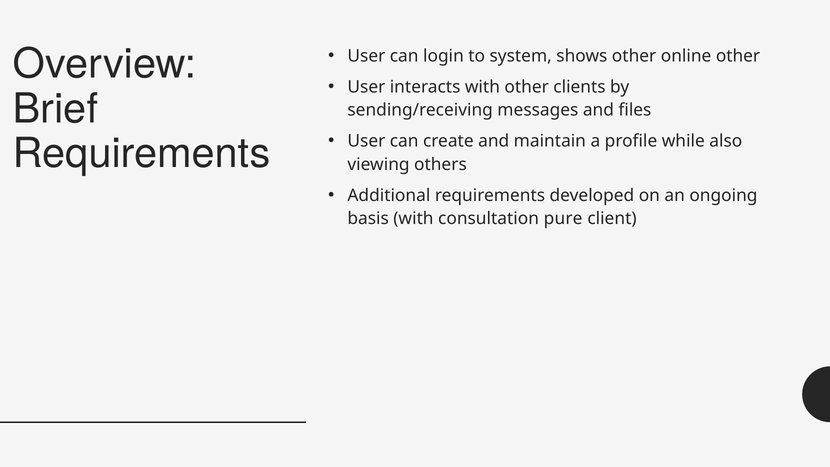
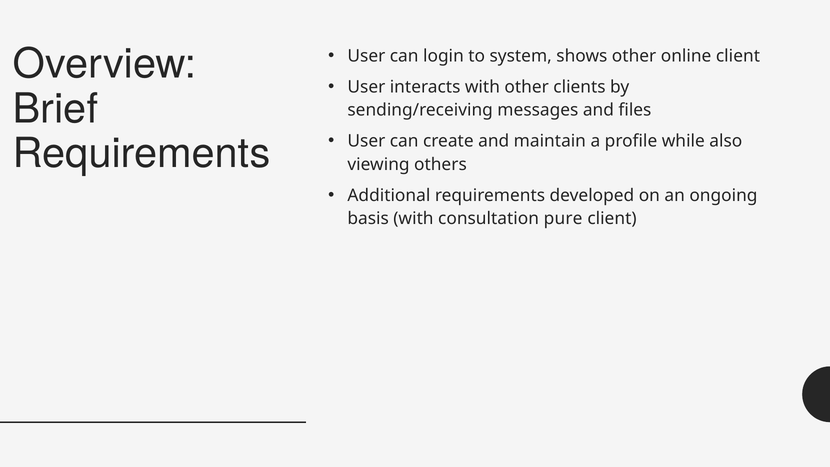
online other: other -> client (738, 56)
